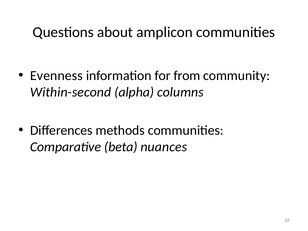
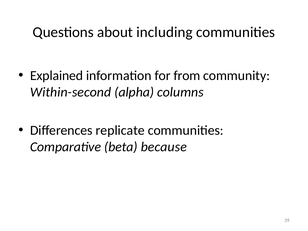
amplicon: amplicon -> including (165, 32)
Evenness: Evenness -> Explained (57, 76)
methods: methods -> replicate (120, 130)
nuances: nuances -> because (164, 147)
